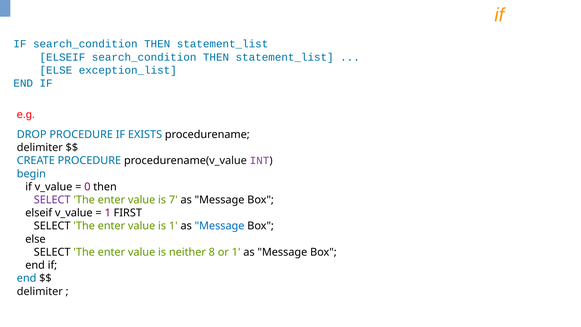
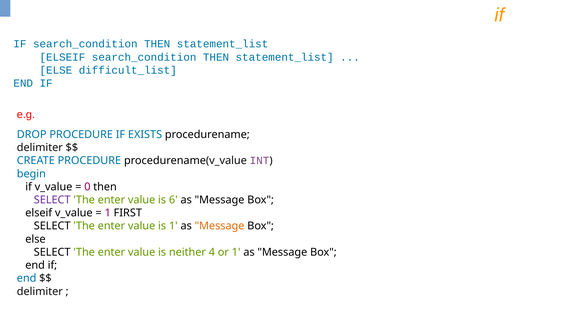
exception_list: exception_list -> difficult_list (128, 70)
7: 7 -> 6 (173, 200)
Message colour: blue -> orange (220, 226)
8: 8 -> 4 (212, 252)
